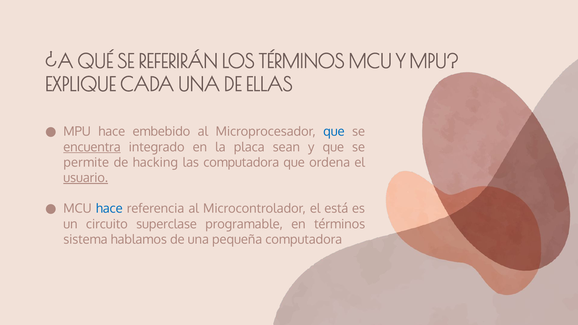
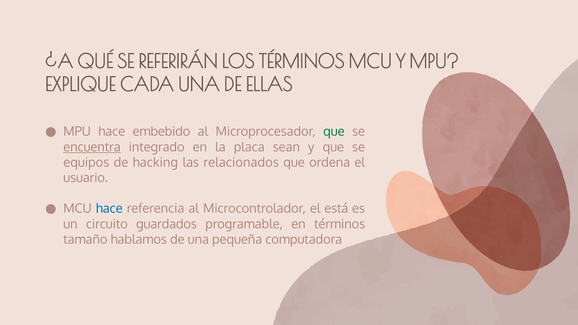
que colour: blue -> green (334, 132)
permite: permite -> equipos (86, 163)
las computadora: computadora -> relacionados (241, 163)
usuario underline: present -> none (86, 178)
superclase: superclase -> guardados (167, 224)
sistema: sistema -> tamaño (85, 240)
